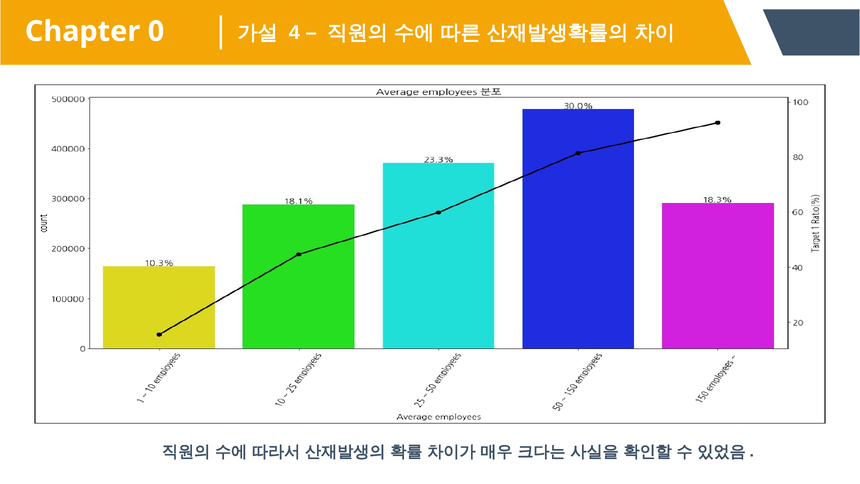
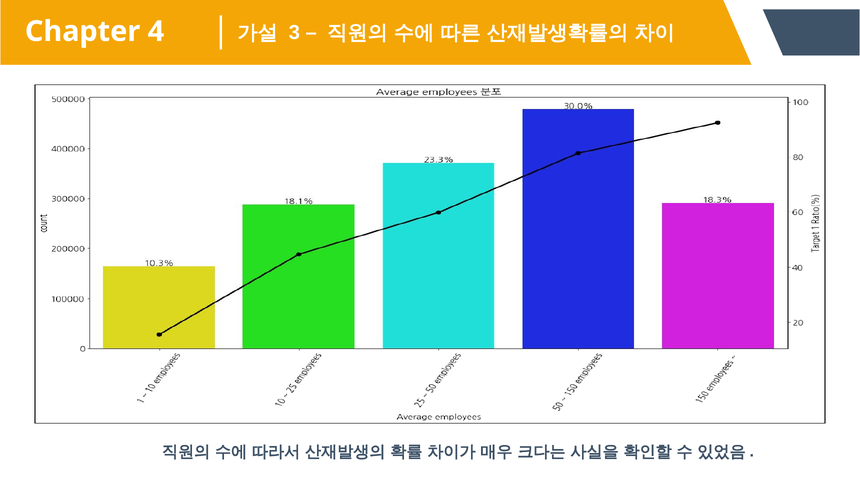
0: 0 -> 4 (156, 31)
4: 4 -> 3 (294, 32)
